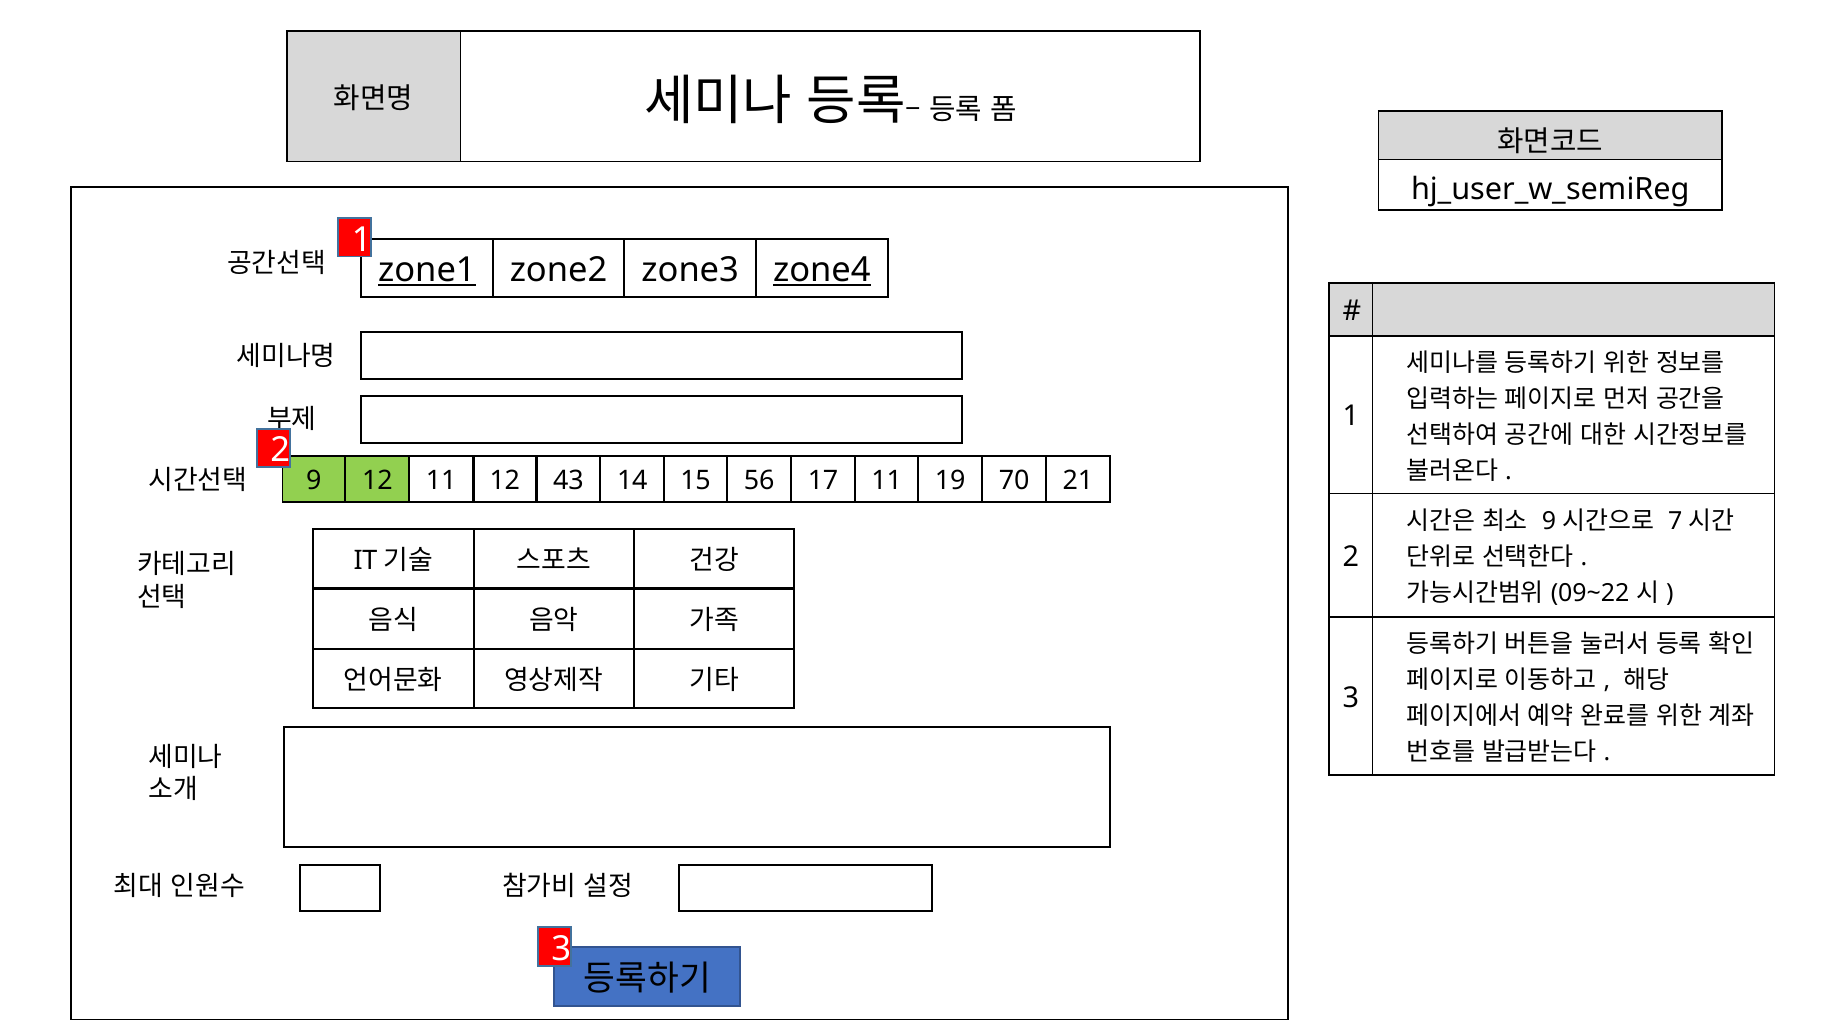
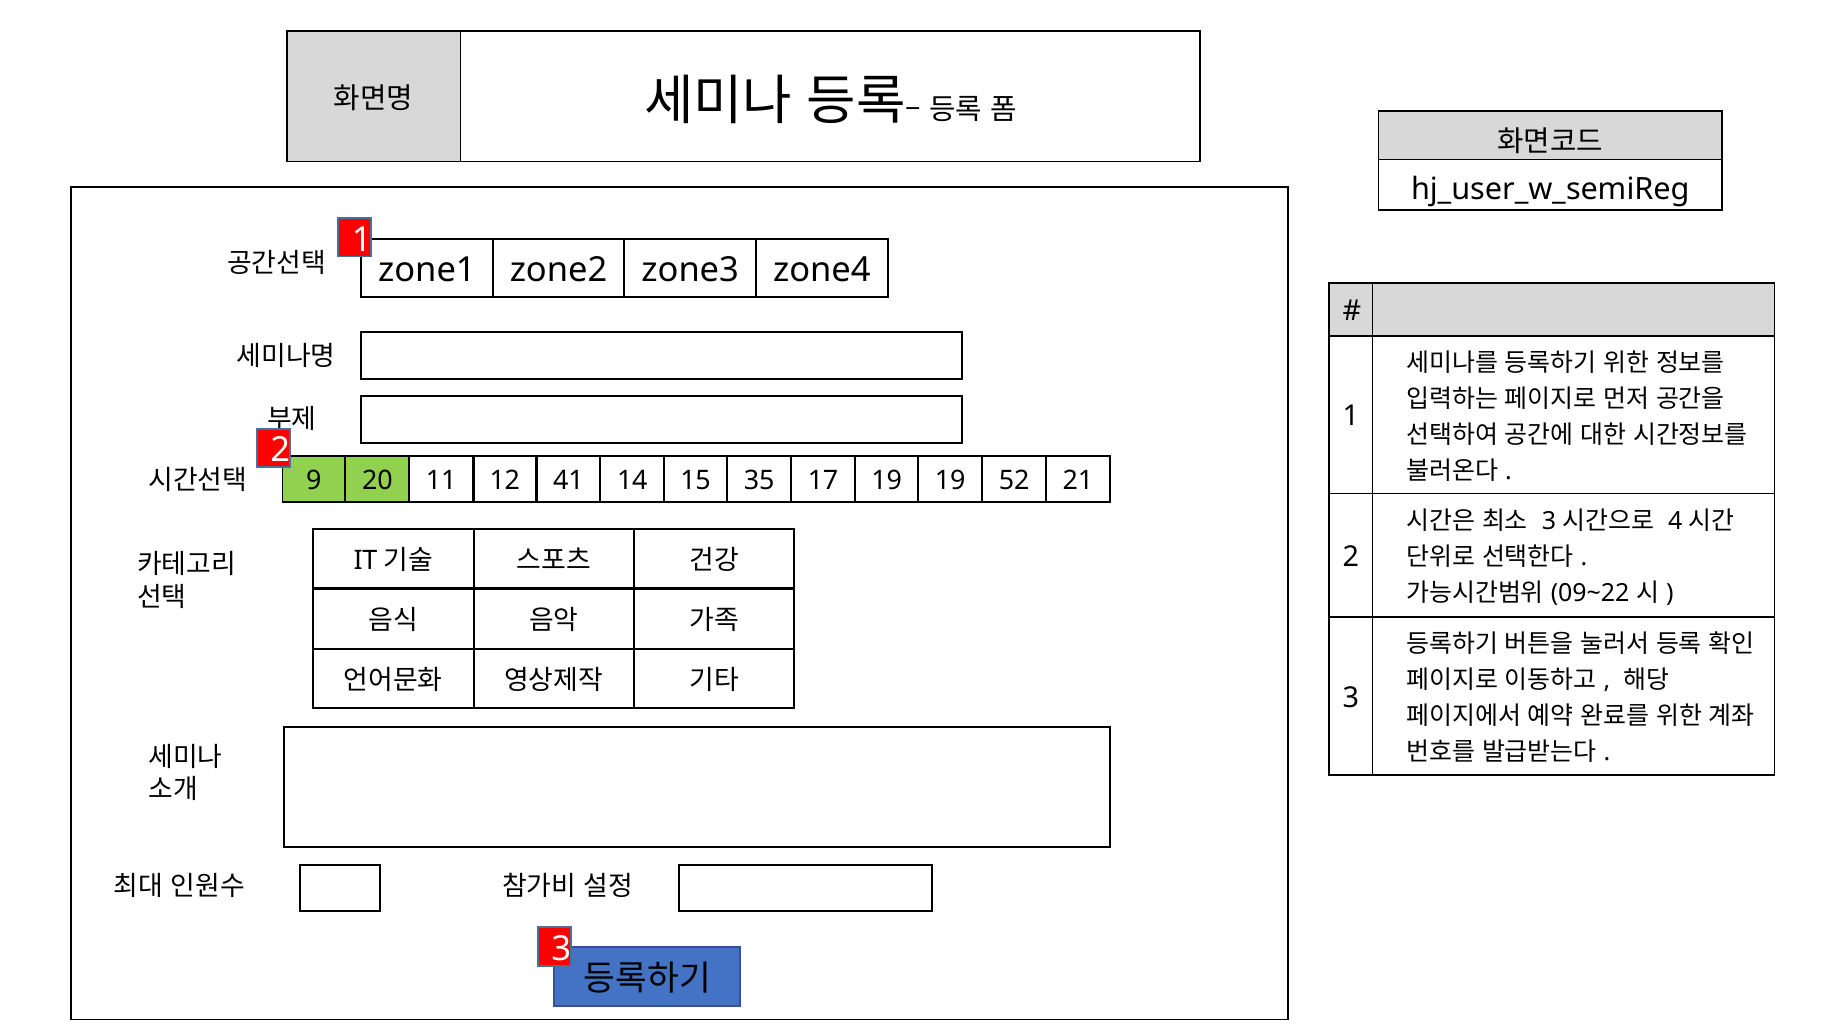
zone1 underline: present -> none (427, 271)
zone4 underline: present -> none (822, 271)
9 12: 12 -> 20 (377, 481)
43: 43 -> 41 (568, 481)
56: 56 -> 35 (759, 481)
17 11: 11 -> 19 (887, 481)
70: 70 -> 52 (1014, 481)
9: 9 -> 3 (1549, 521)
7: 7 -> 4 (1675, 521)
